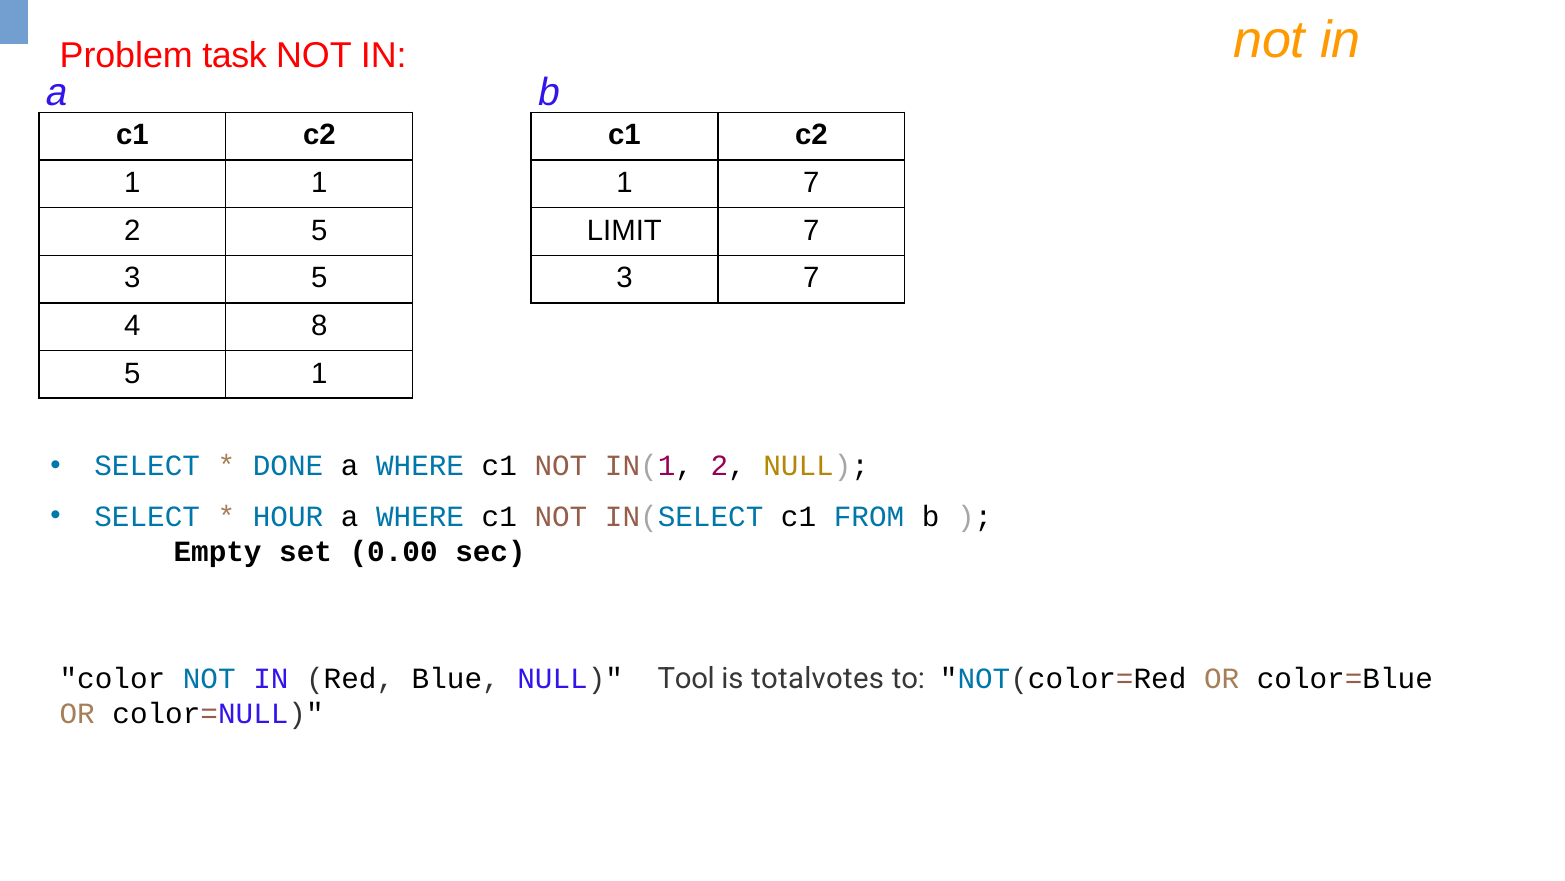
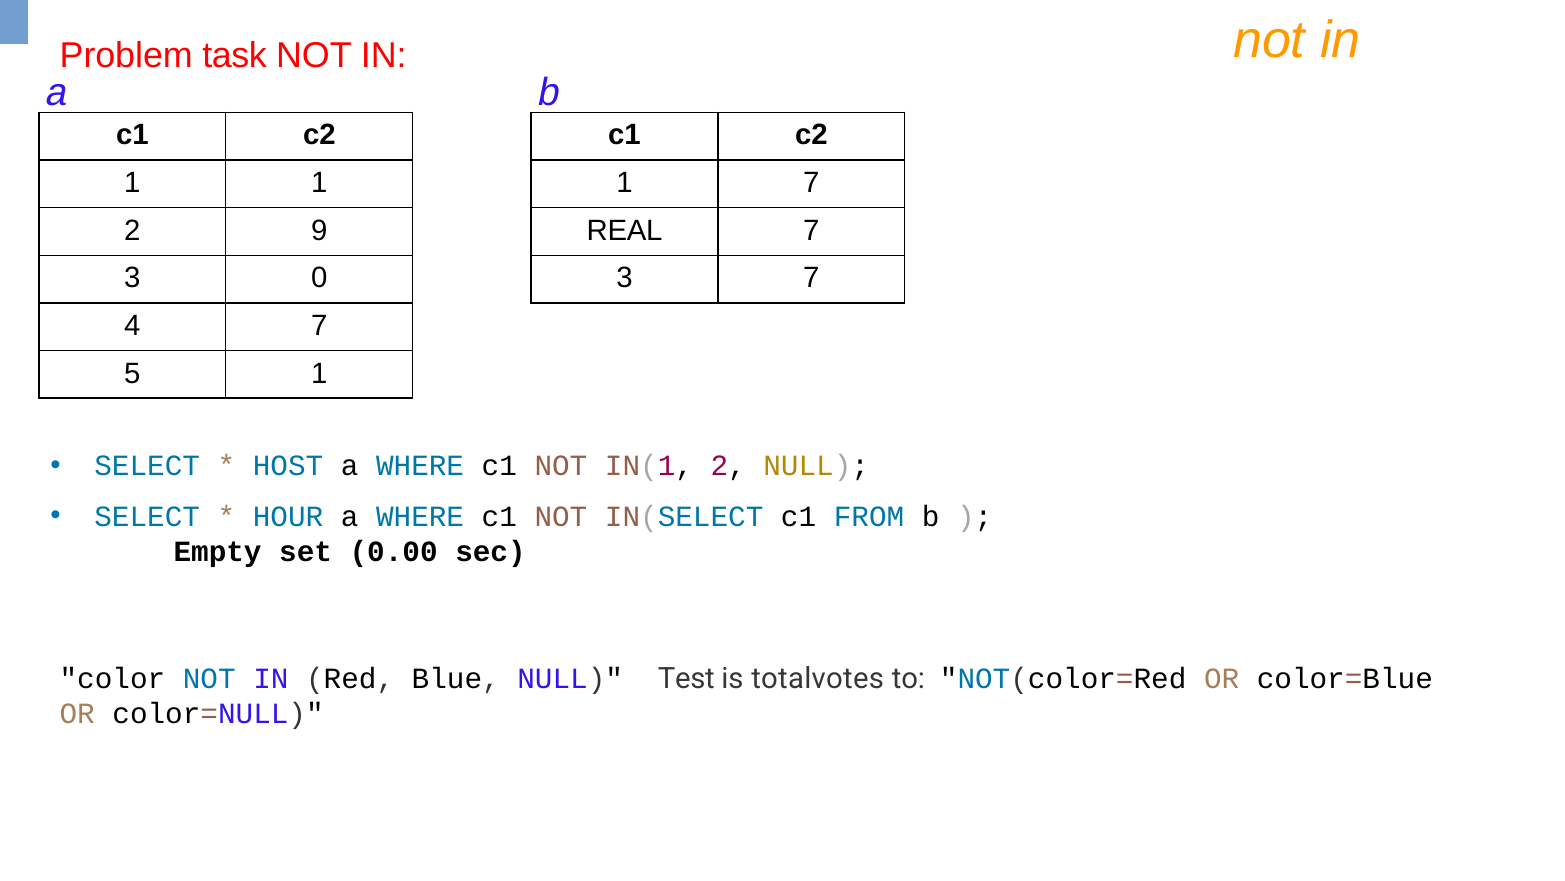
2 5: 5 -> 9 (319, 230)
LIMIT: LIMIT -> REAL (625, 230)
3 5: 5 -> 0 (319, 278)
4 8: 8 -> 7 (319, 325)
DONE: DONE -> HOST (288, 466)
Tool: Tool -> Test (686, 678)
